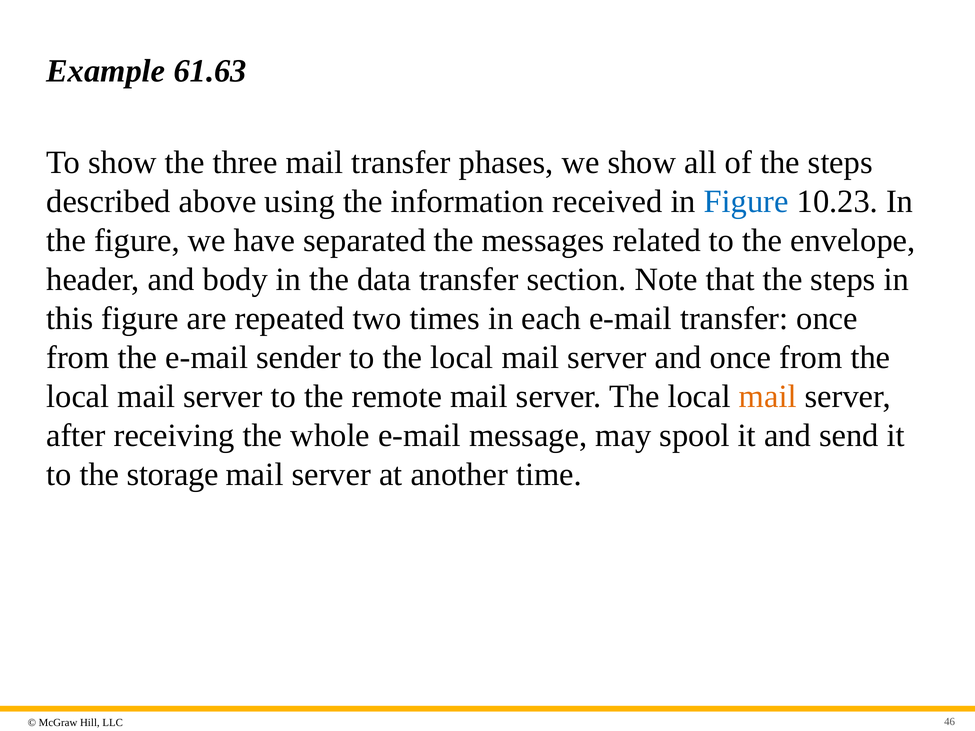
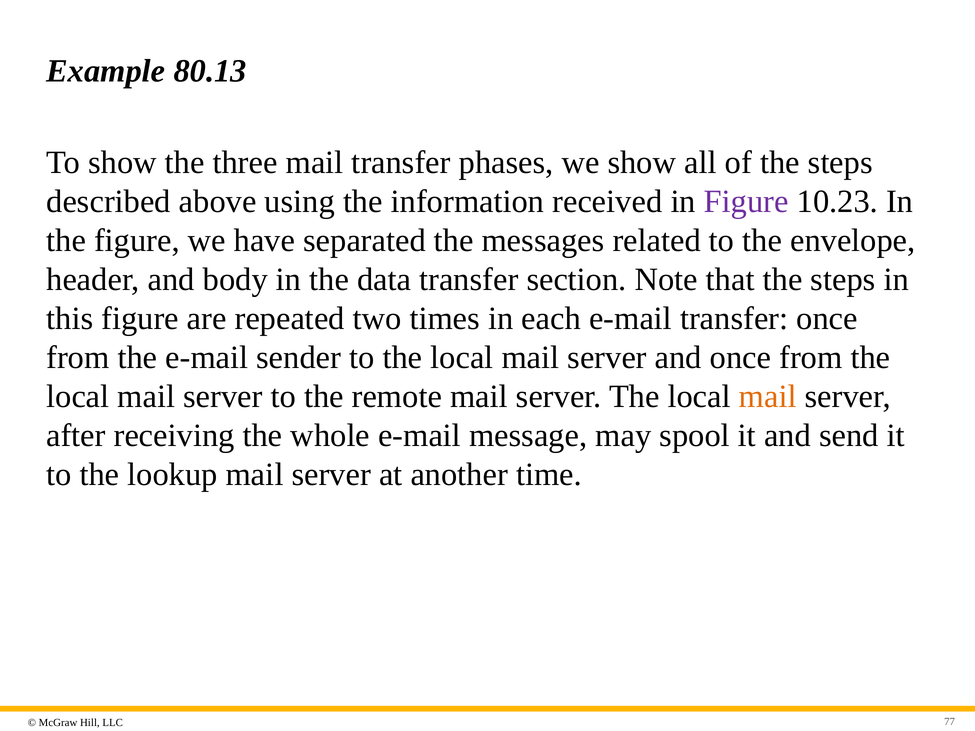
61.63: 61.63 -> 80.13 (210, 71)
Figure colour: blue -> purple (746, 202)
storage: storage -> lookup (173, 475)
46: 46 -> 77 (950, 722)
